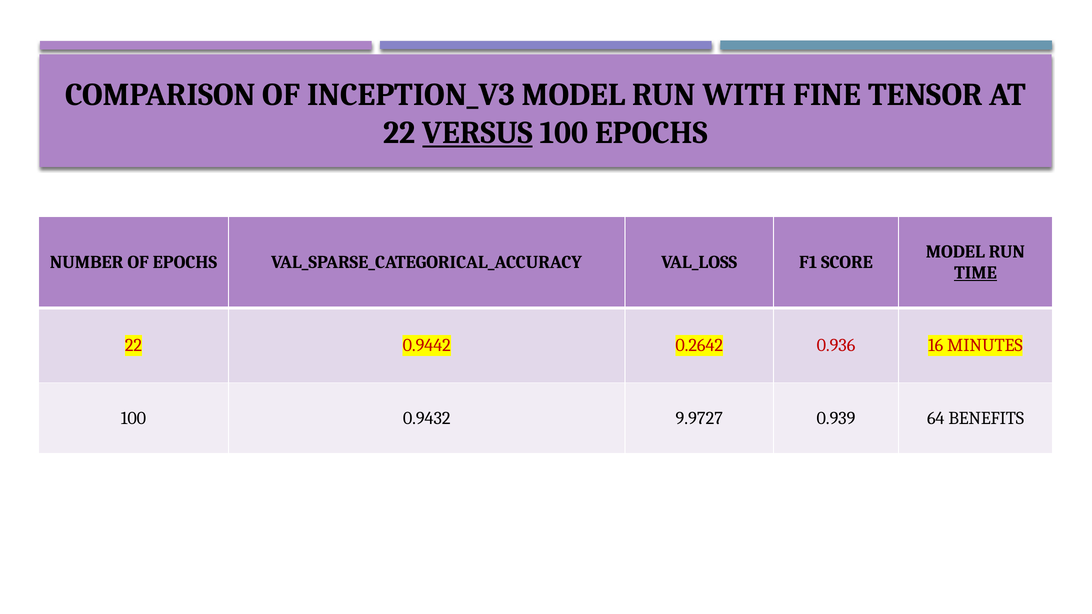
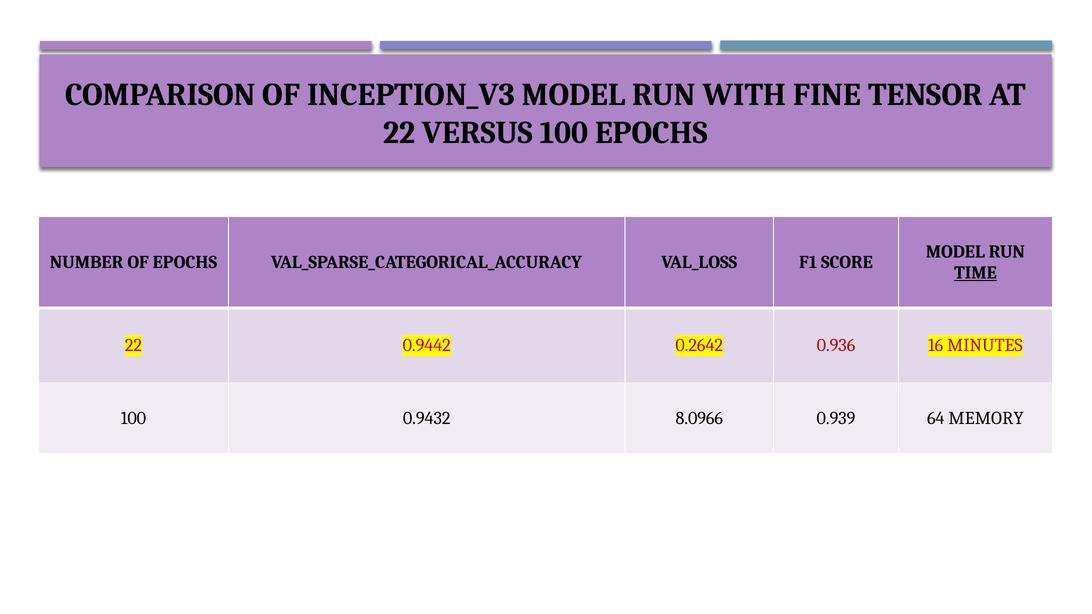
VERSUS underline: present -> none (478, 133)
9.9727: 9.9727 -> 8.0966 (699, 418)
BENEFITS: BENEFITS -> MEMORY (986, 418)
